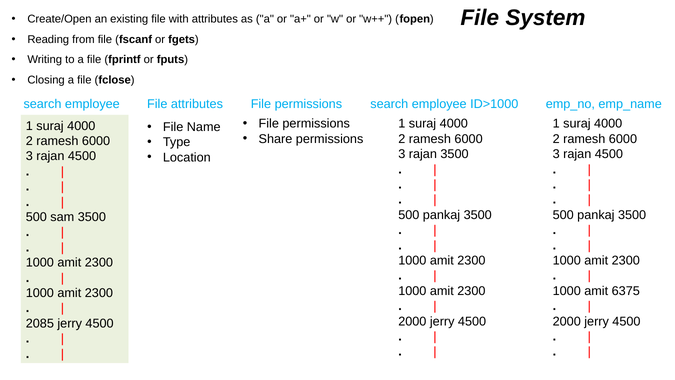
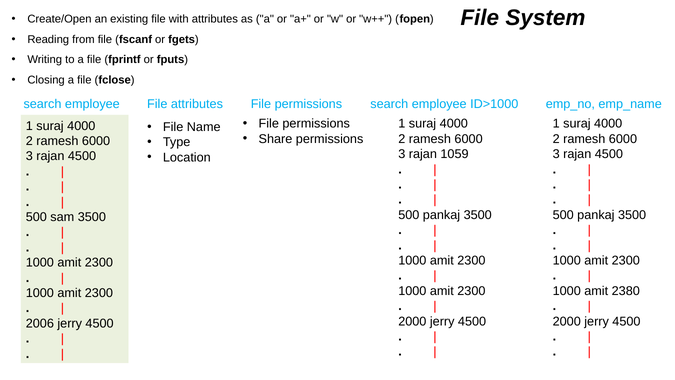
rajan 3500: 3500 -> 1059 (455, 154)
6375: 6375 -> 2380 (626, 291)
2085: 2085 -> 2006 (40, 323)
